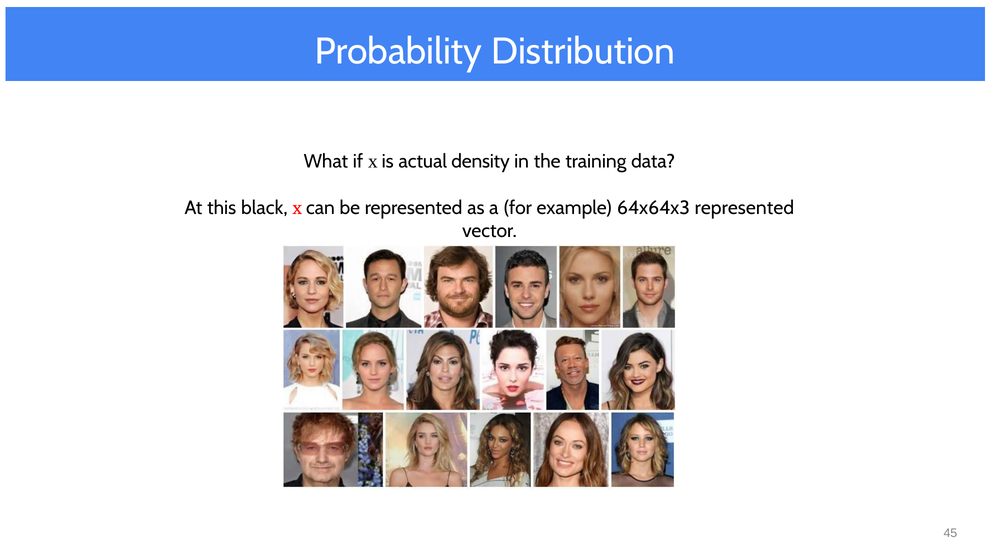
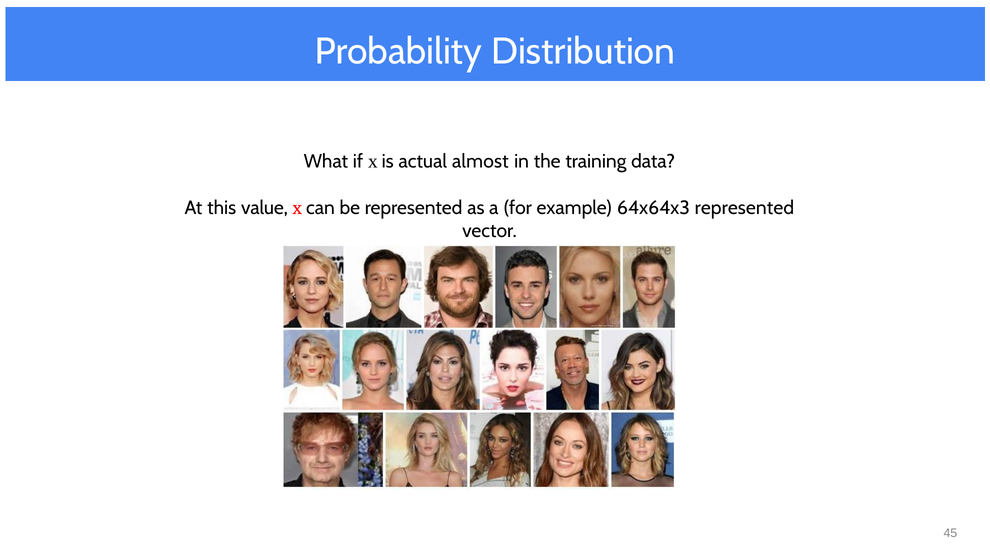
density: density -> almost (480, 161)
black: black -> value (264, 208)
